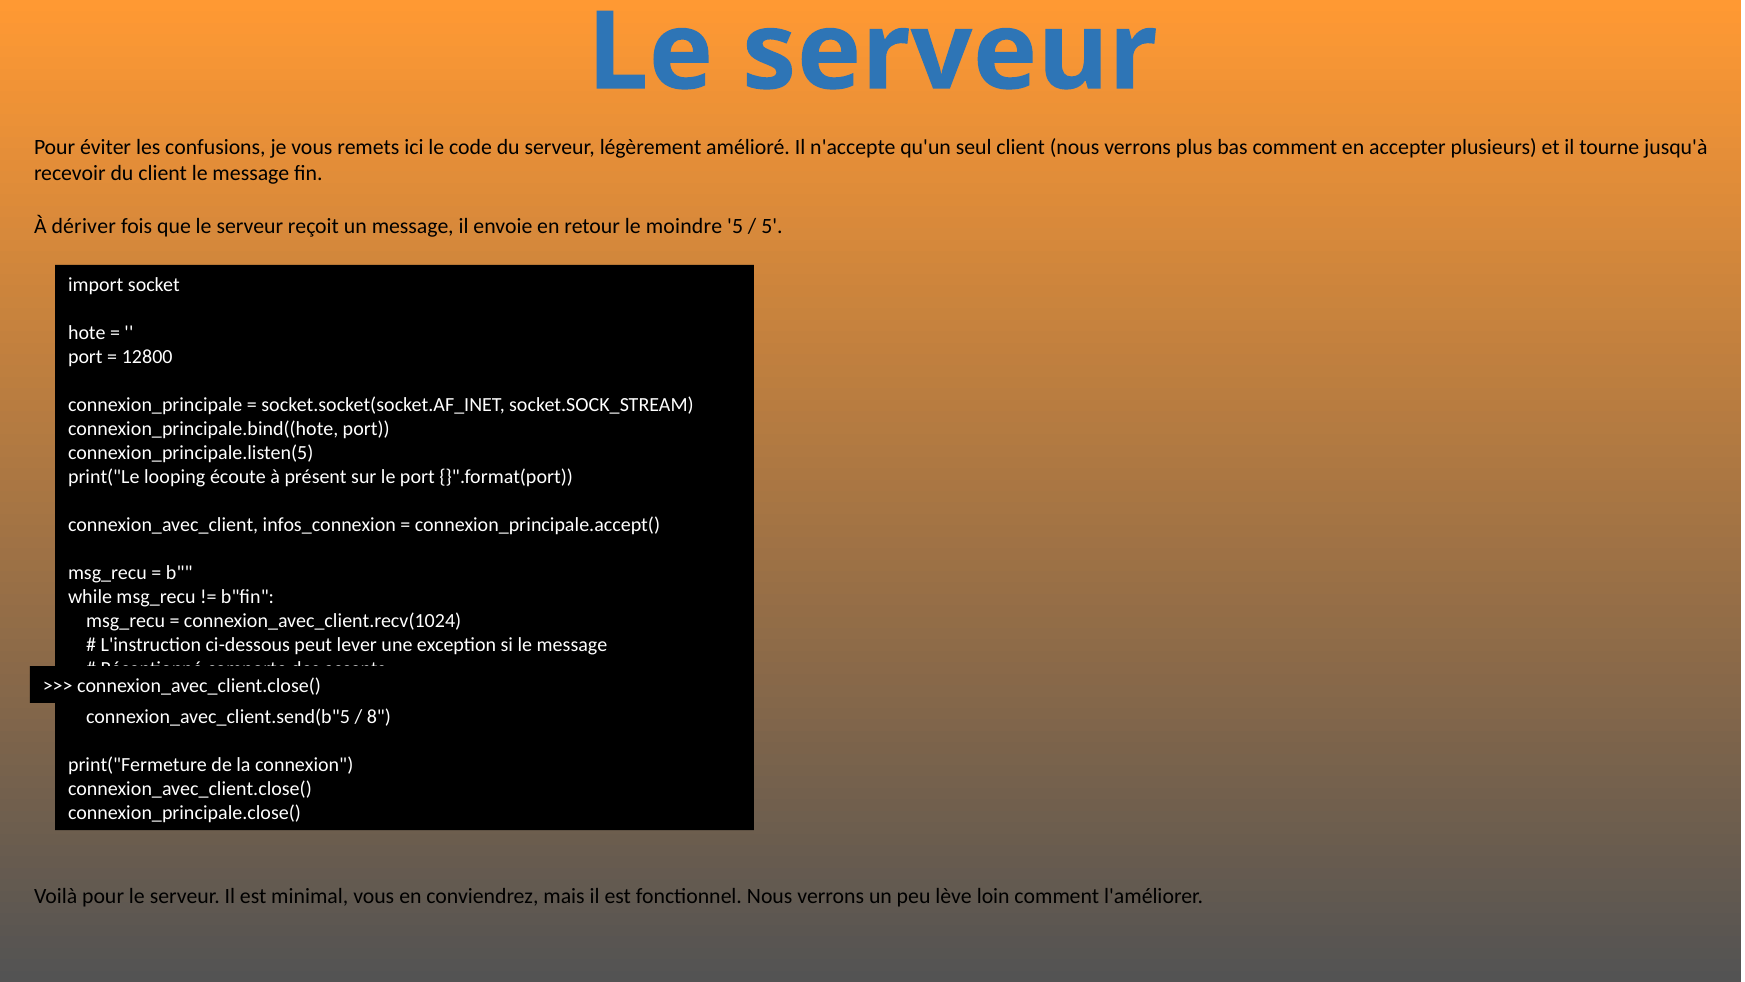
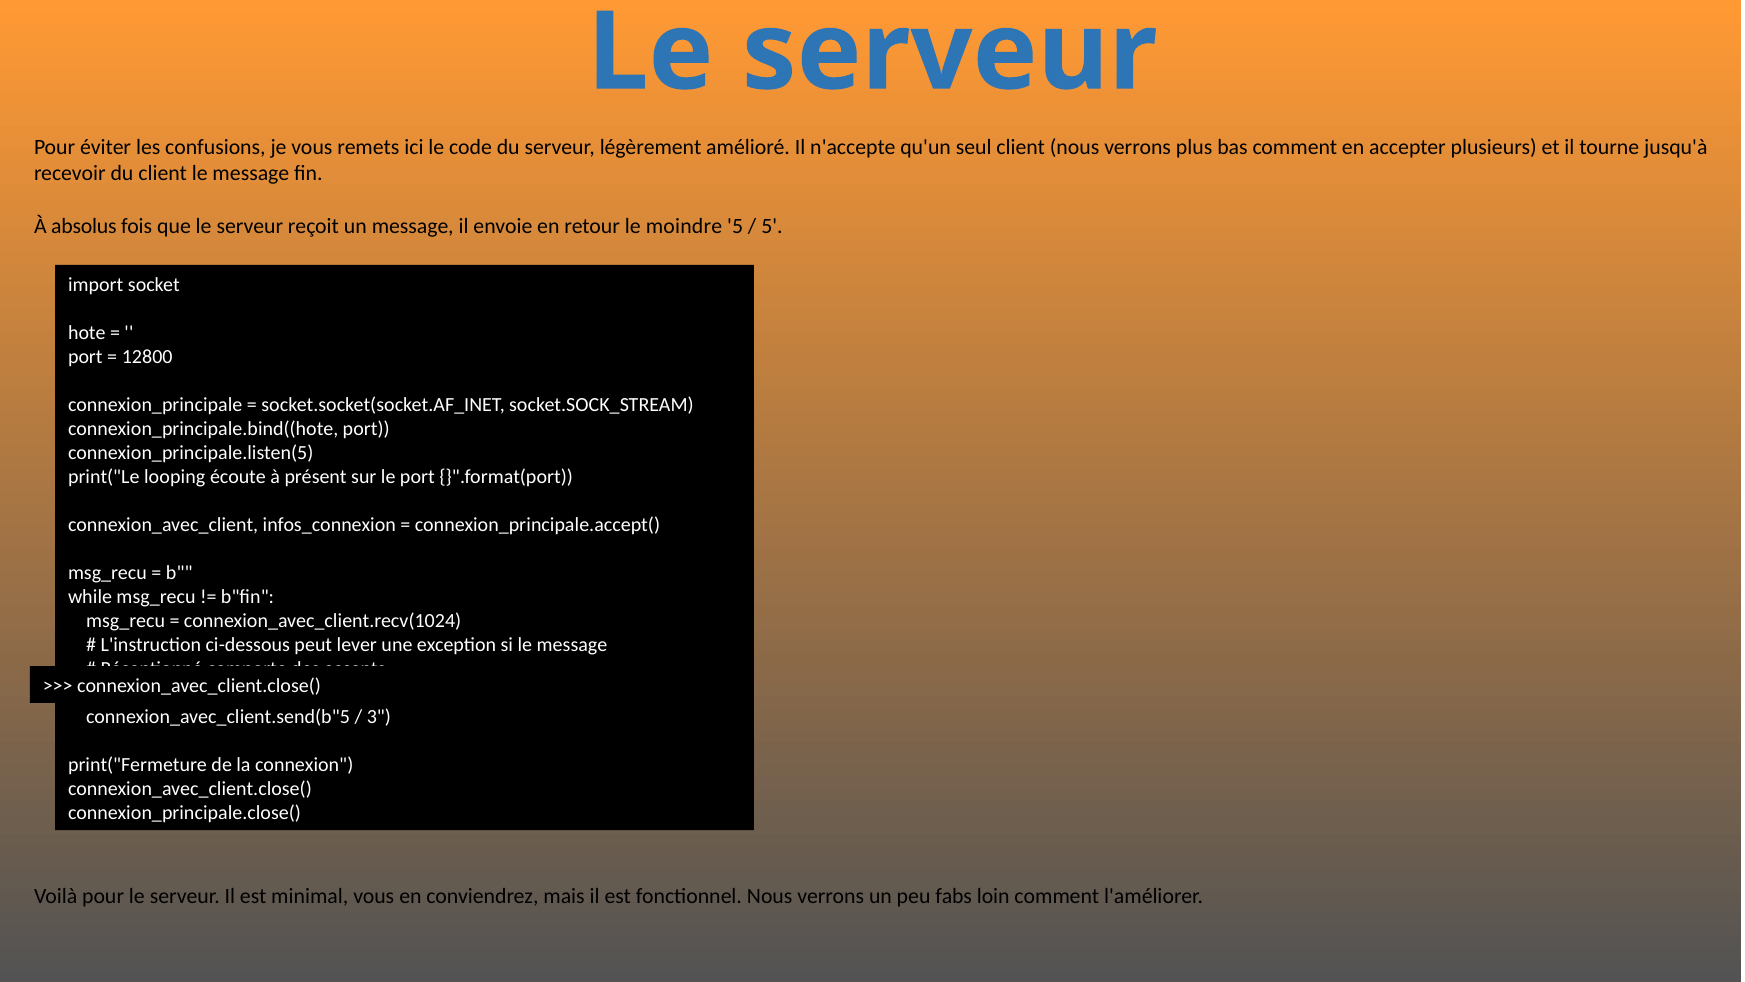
dériver: dériver -> absolus (84, 226)
8: 8 -> 3 (379, 717)
lève: lève -> fabs (954, 896)
